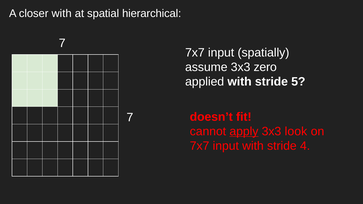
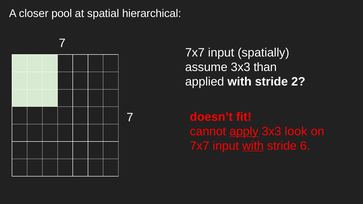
closer with: with -> pool (62, 13)
zero: zero -> than (265, 67)
5: 5 -> 2 (298, 82)
with underline: none -> present (253, 146)
4: 4 -> 6 (305, 146)
